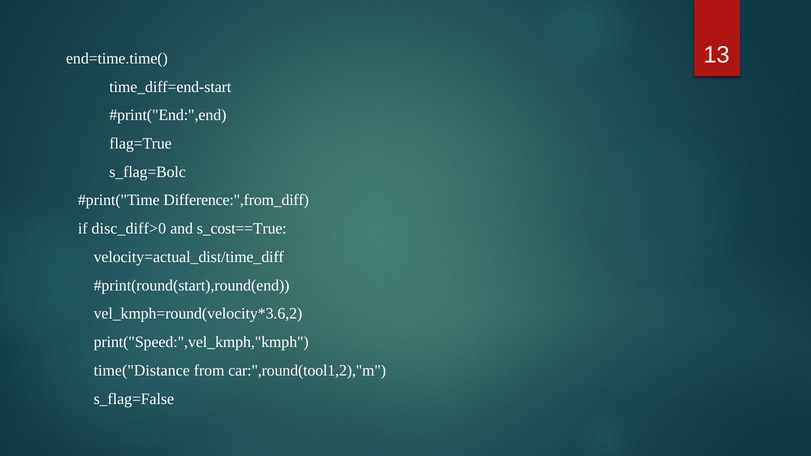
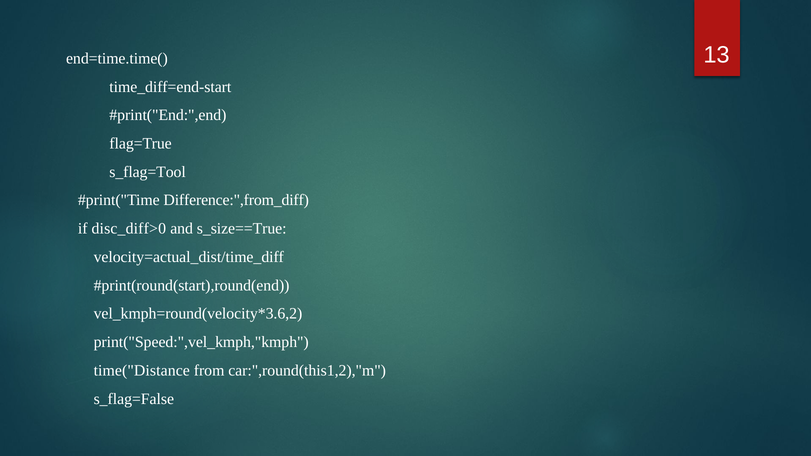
s_flag=Bolc: s_flag=Bolc -> s_flag=Tool (148, 172)
s_cost==True: s_cost==True -> s_size==True (242, 229)
car:",round(tool1,2),"m: car:",round(tool1,2),"m -> car:",round(this1,2),"m (307, 371)
